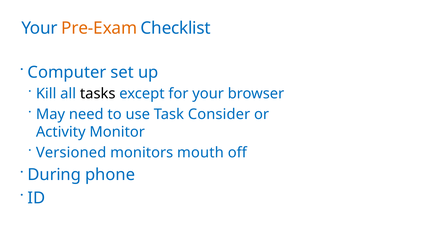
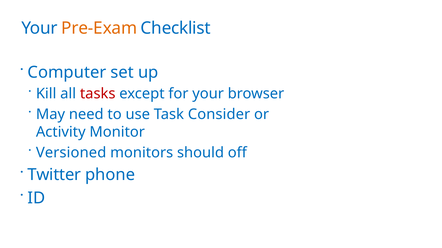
tasks colour: black -> red (98, 94)
mouth: mouth -> should (201, 153)
During: During -> Twitter (54, 175)
